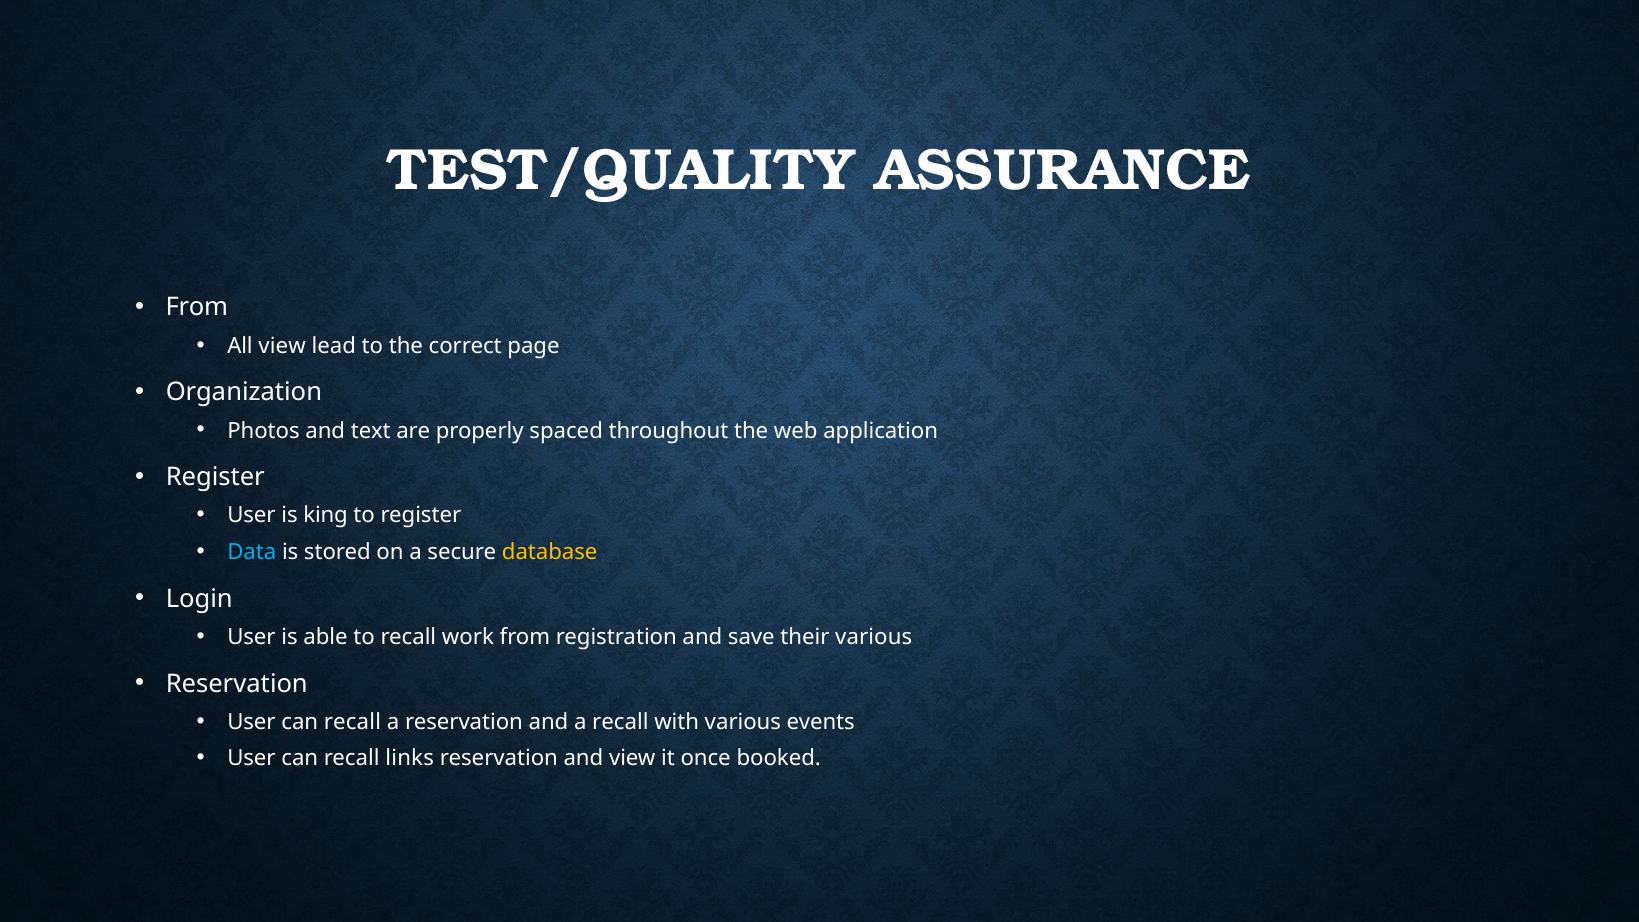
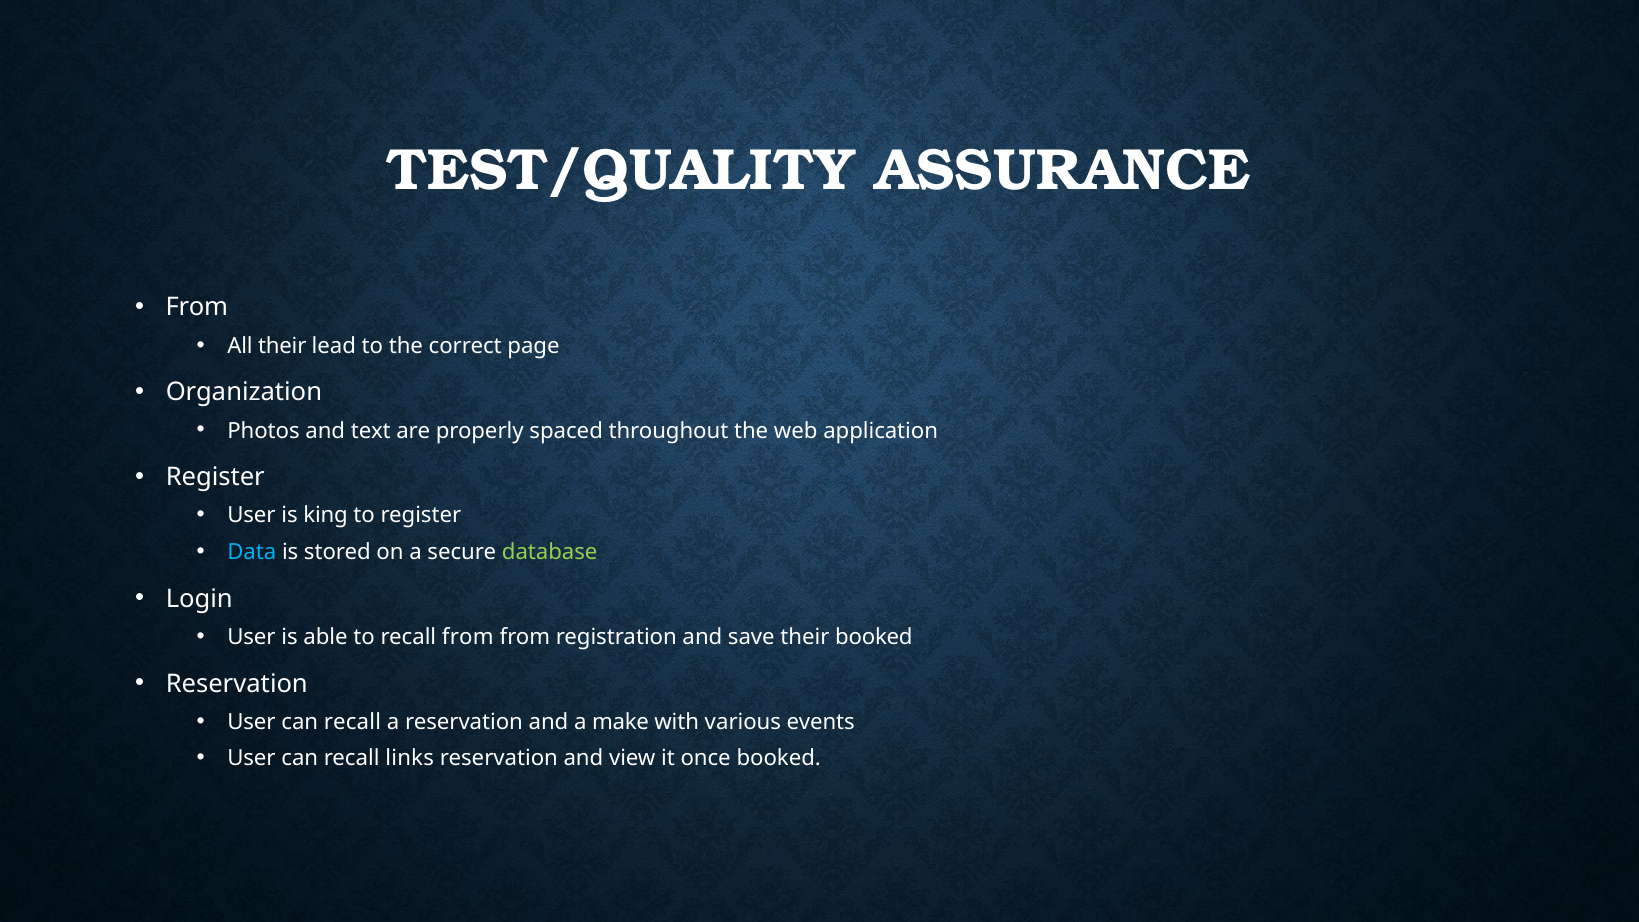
All view: view -> their (282, 346)
database colour: yellow -> light green (550, 552)
recall work: work -> from (468, 637)
their various: various -> booked (874, 637)
a recall: recall -> make (621, 722)
